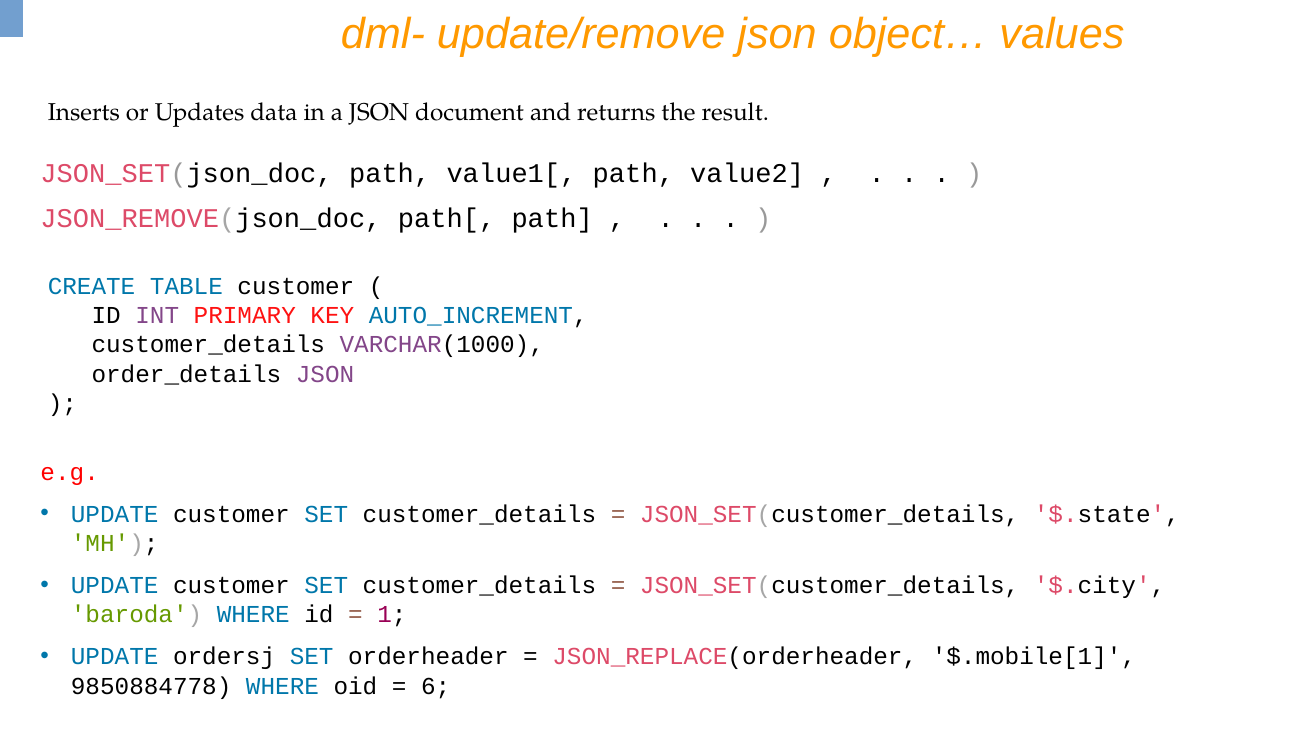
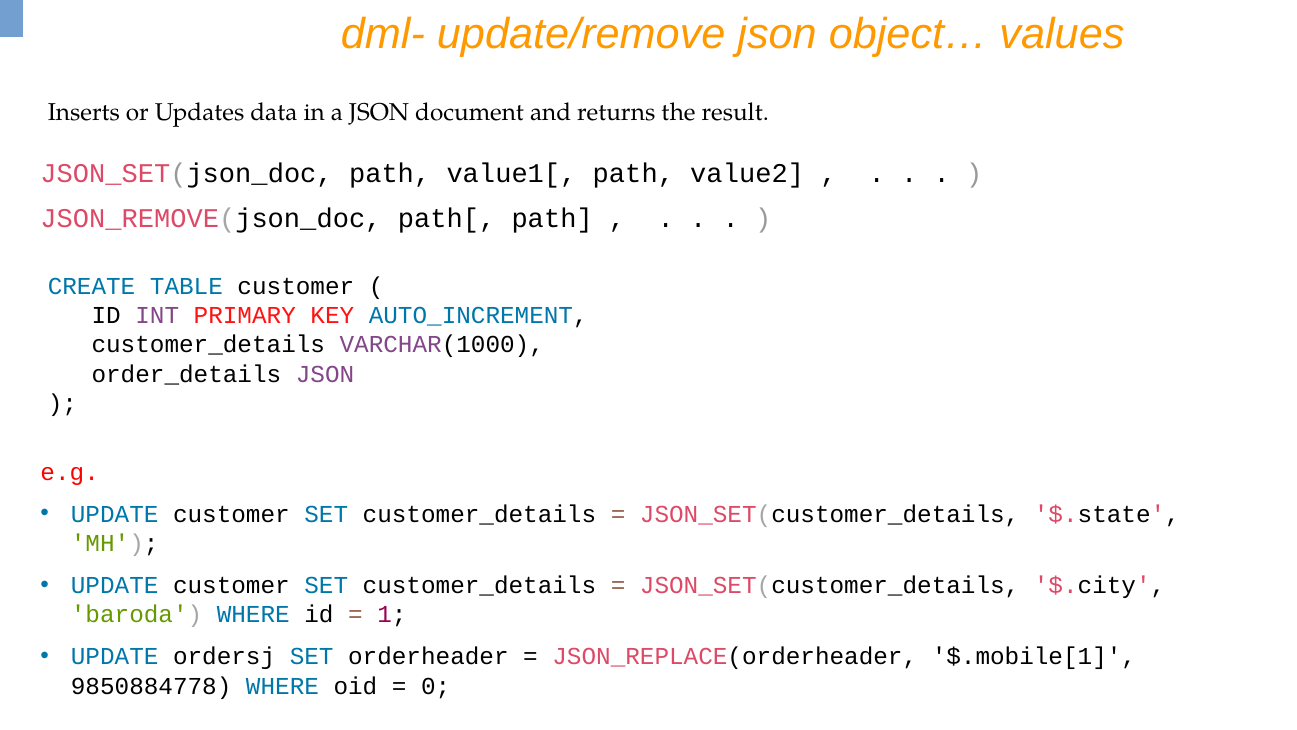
6: 6 -> 0 (436, 686)
